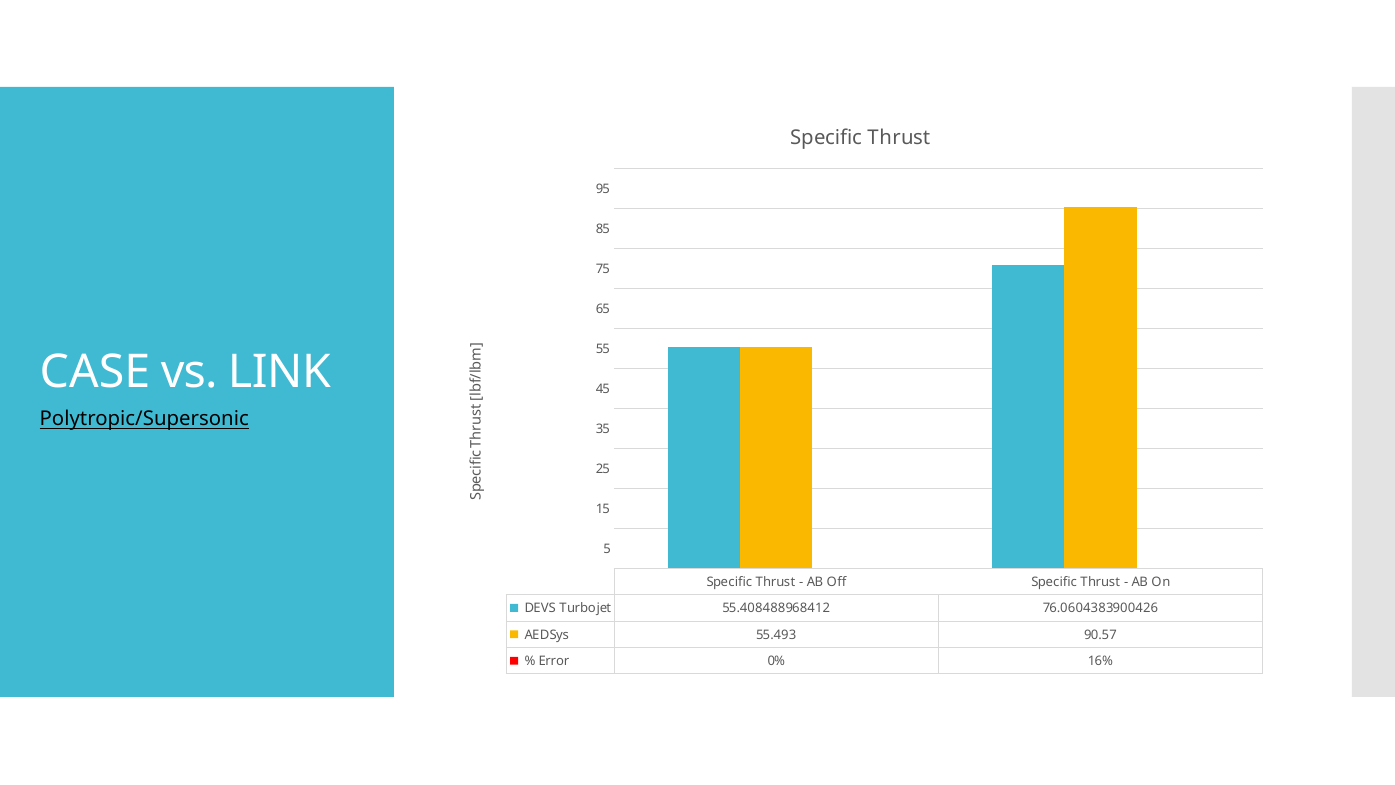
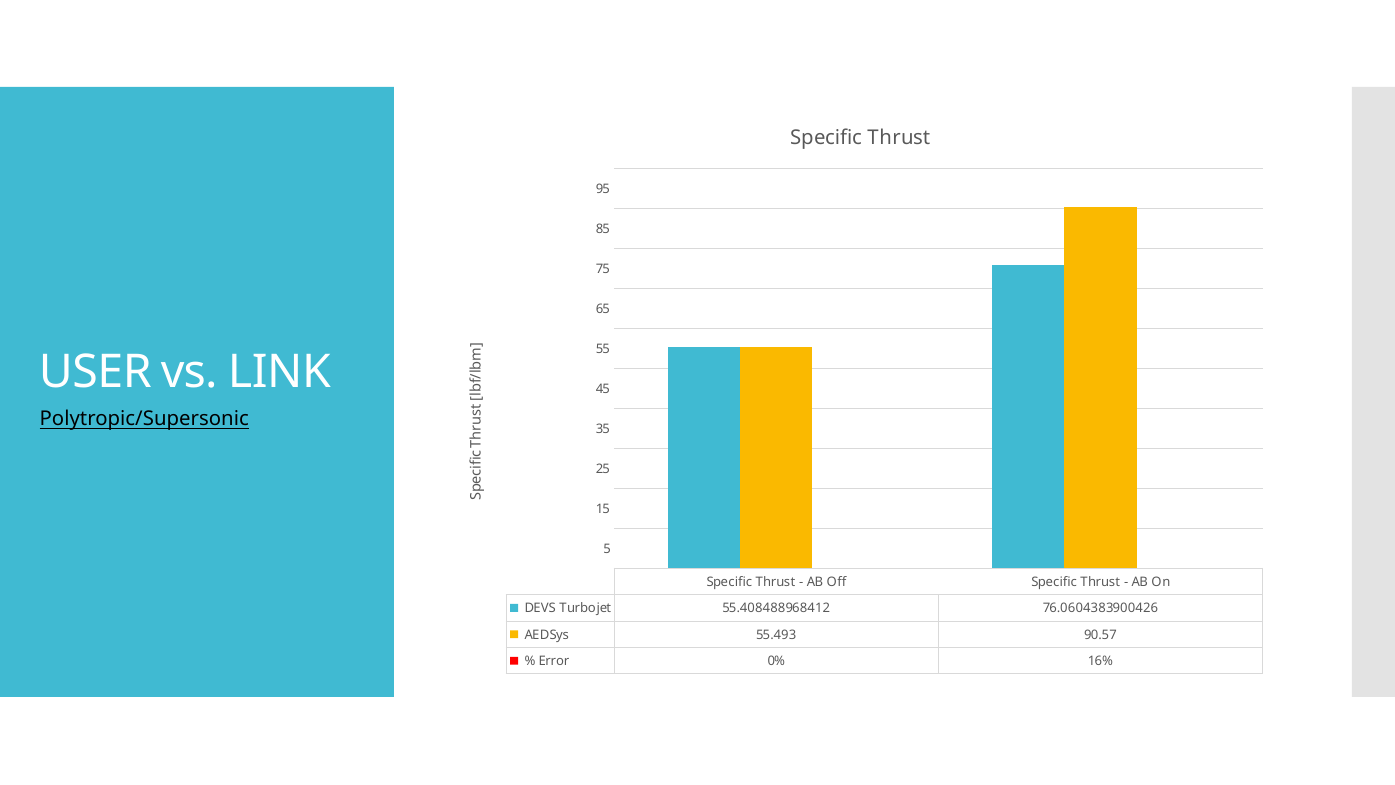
CASE: CASE -> USER (95, 372)
